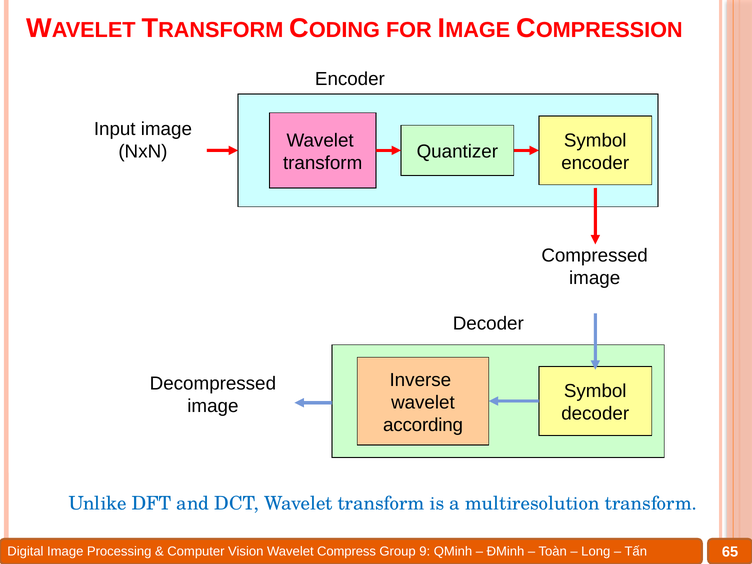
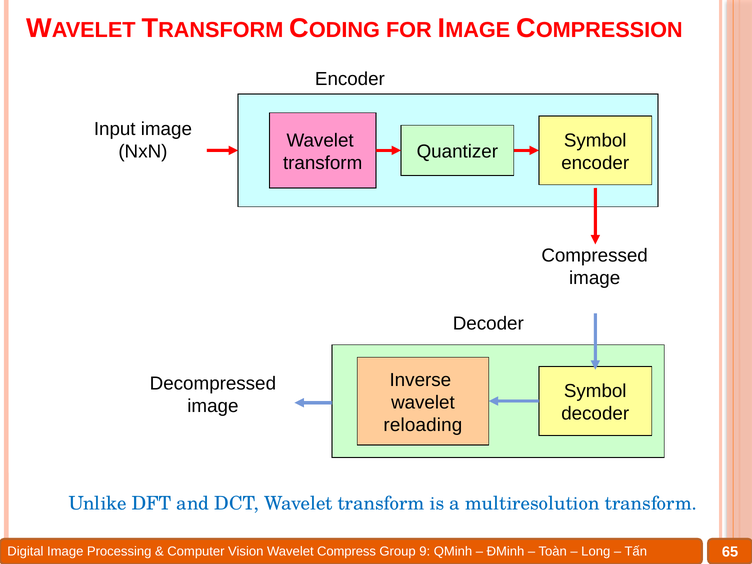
according: according -> reloading (423, 425)
